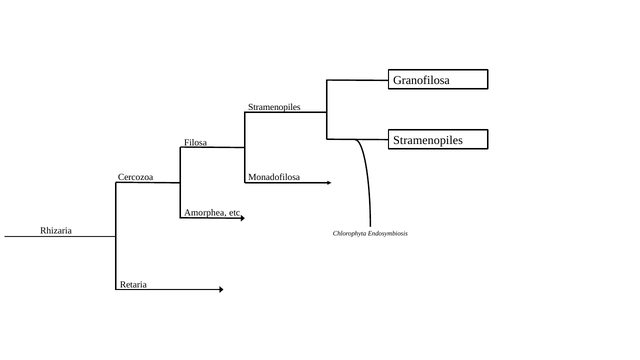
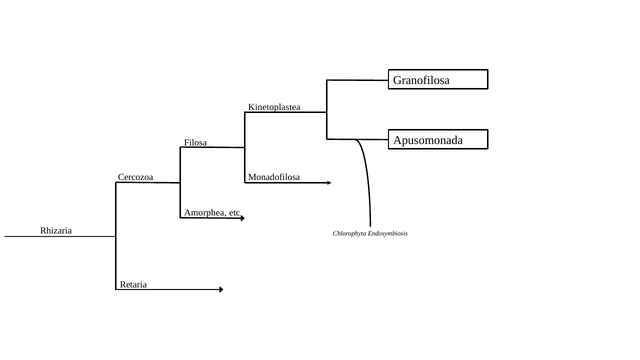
Stramenopiles: Stramenopiles -> Kinetoplastea (274, 107)
Stramenopiles: Stramenopiles -> Apusomonada (428, 140)
